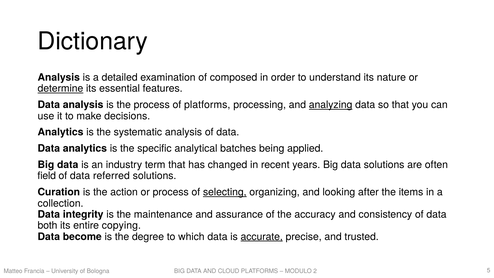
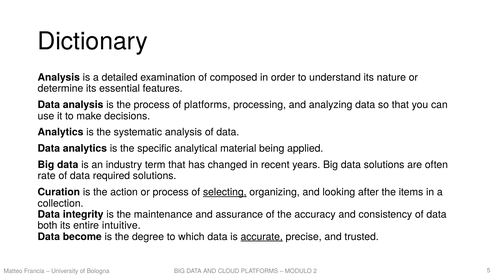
determine underline: present -> none (60, 89)
analyzing underline: present -> none (331, 105)
batches: batches -> material (238, 148)
field: field -> rate (47, 176)
referred: referred -> required (111, 176)
copying: copying -> intuitive (121, 225)
